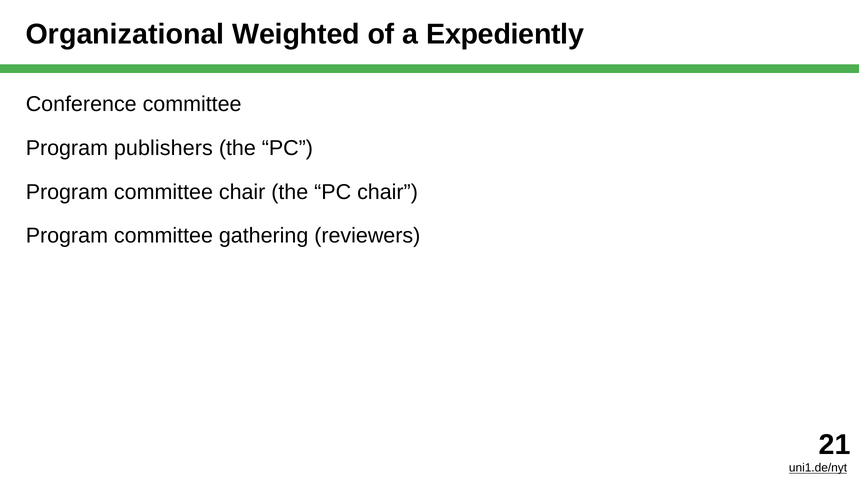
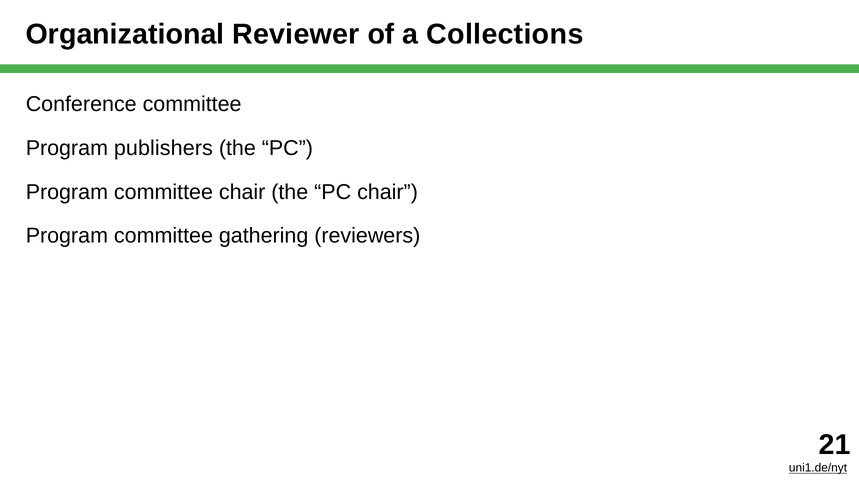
Weighted: Weighted -> Reviewer (296, 34)
Expediently: Expediently -> Collections (505, 34)
